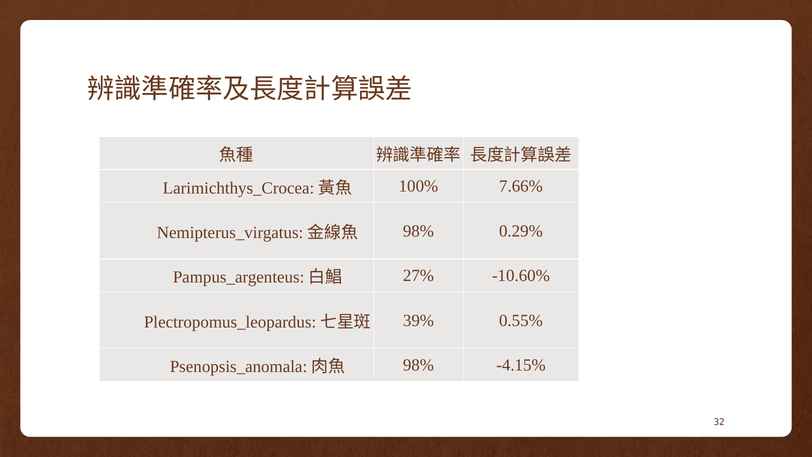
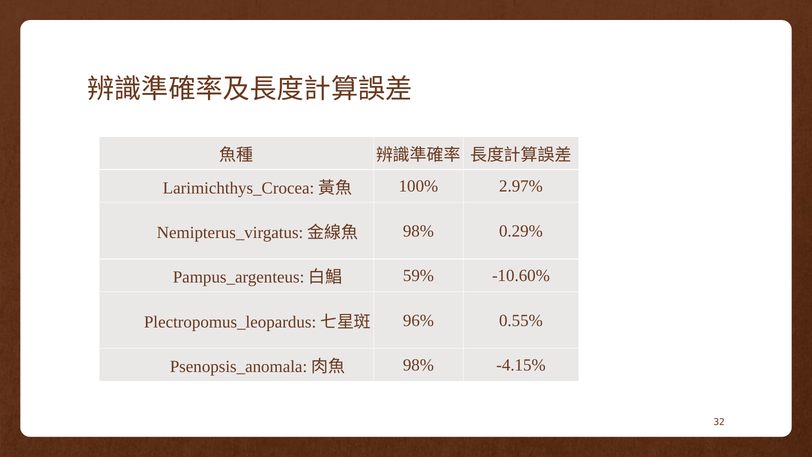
7.66%: 7.66% -> 2.97% (521, 186)
27%: 27% -> 59% (418, 276)
39%: 39% -> 96% (418, 320)
